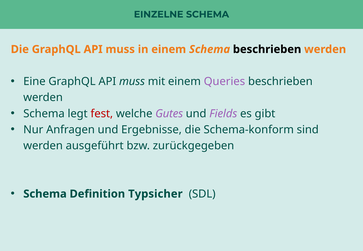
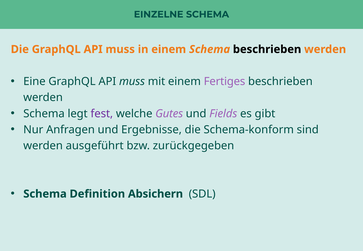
Queries: Queries -> Fertiges (225, 82)
fest colour: red -> purple (102, 114)
Typsicher: Typsicher -> Absichern (156, 194)
